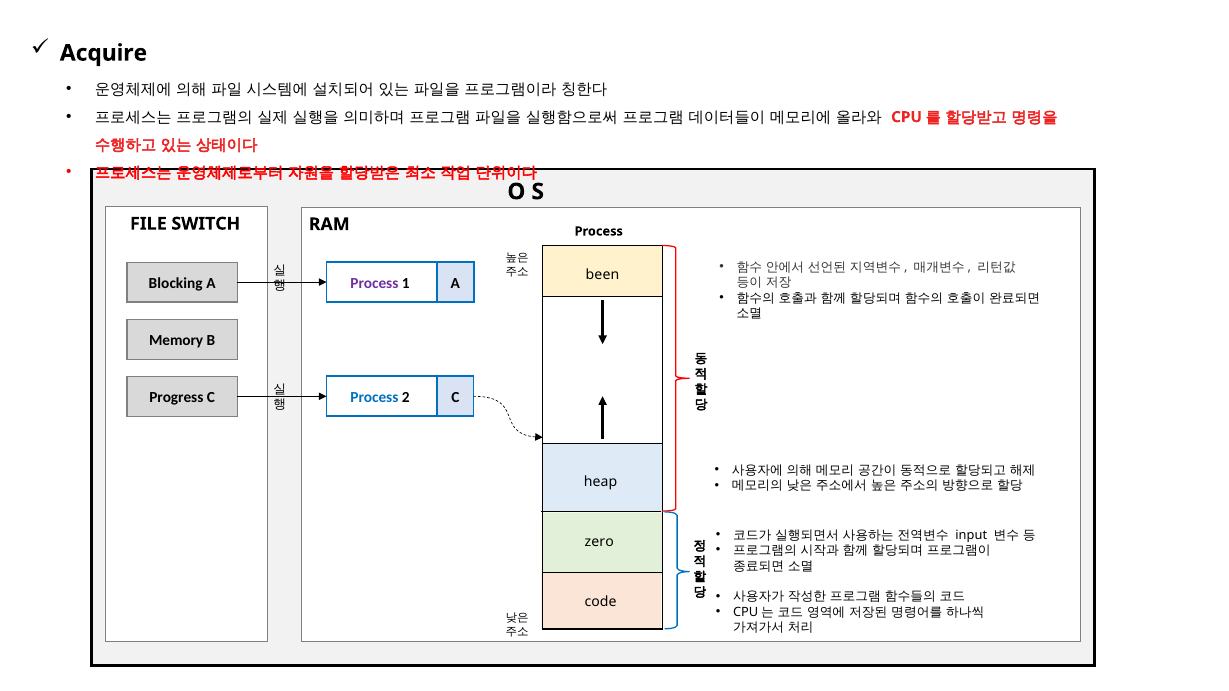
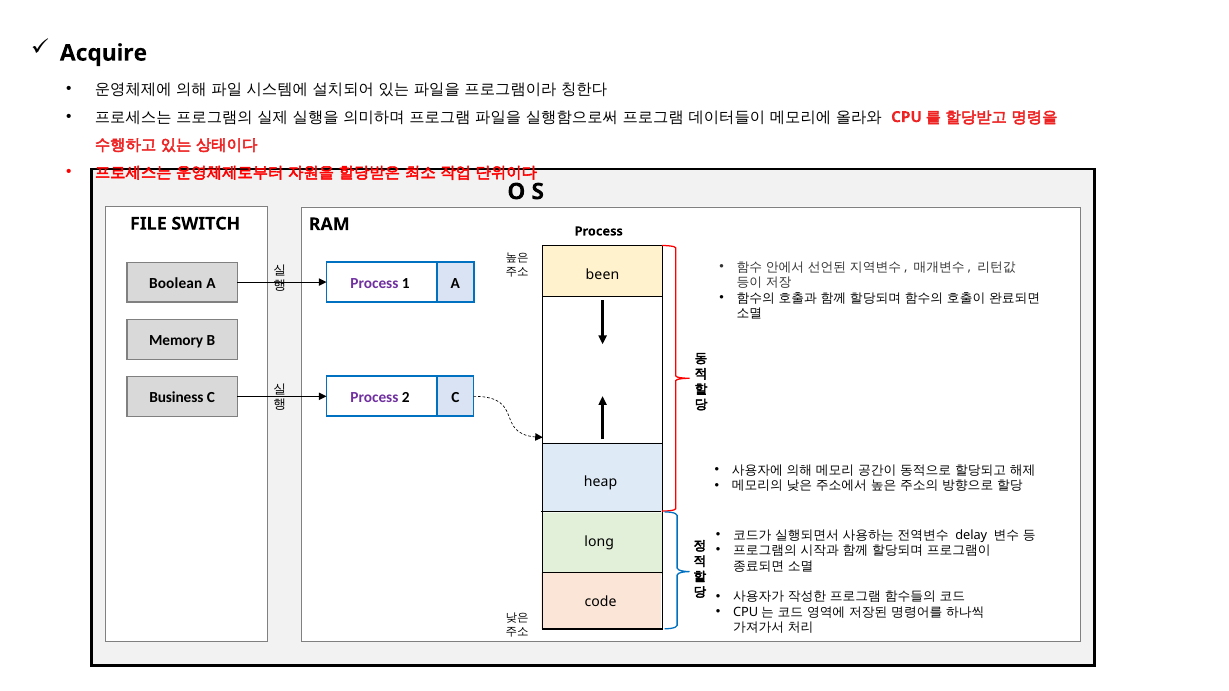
Blocking: Blocking -> Boolean (176, 283)
Progress: Progress -> Business (176, 398)
Process colour: blue -> purple (374, 398)
input: input -> delay (971, 535)
zero: zero -> long (599, 543)
